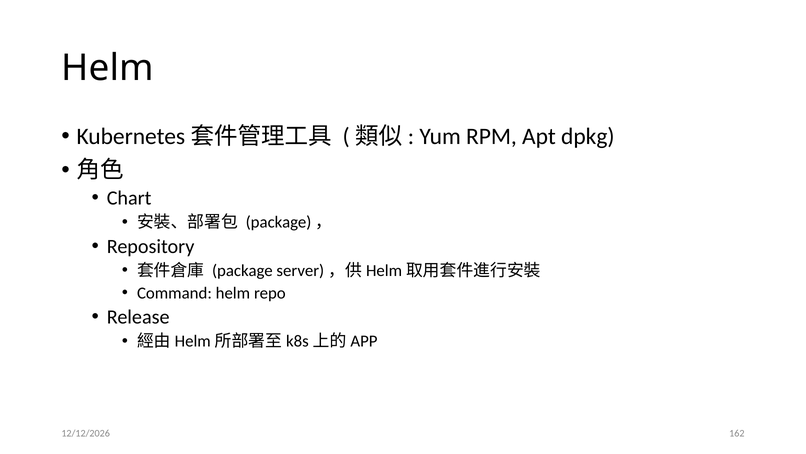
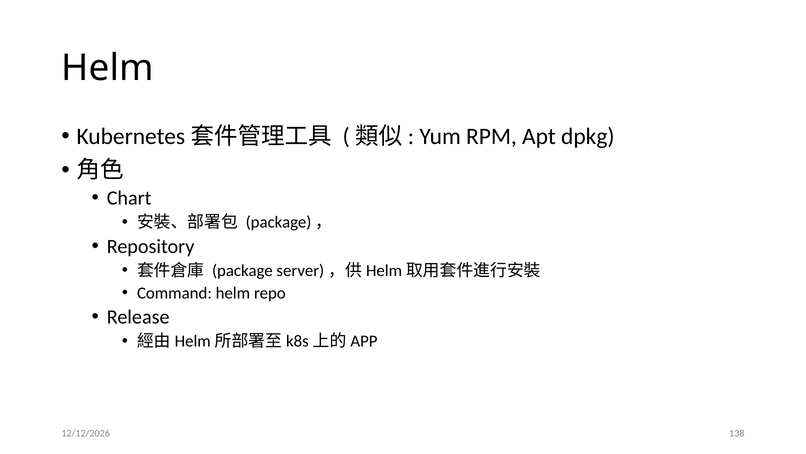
162: 162 -> 138 (737, 433)
